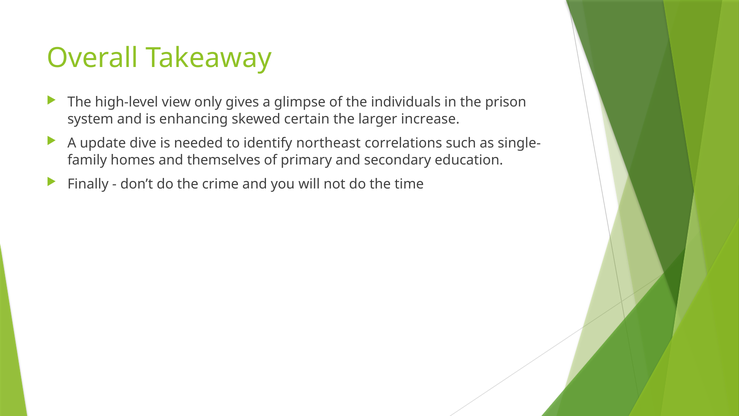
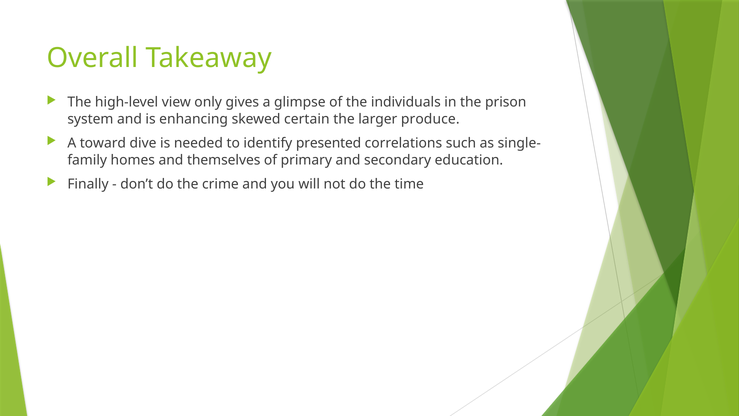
increase: increase -> produce (430, 119)
update: update -> toward (103, 143)
northeast: northeast -> presented (329, 143)
